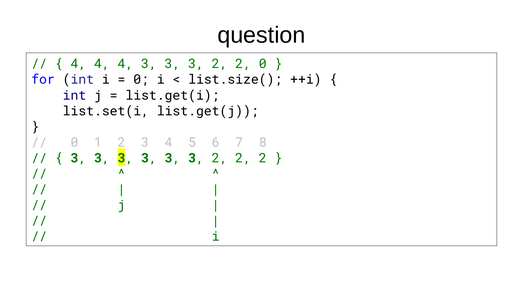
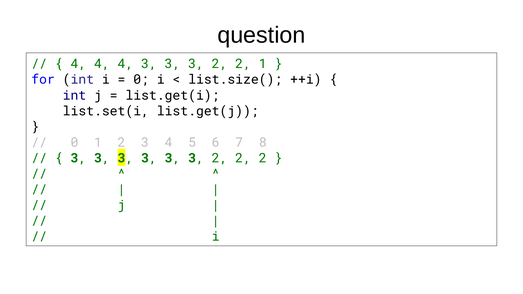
2 0: 0 -> 1 (263, 64)
